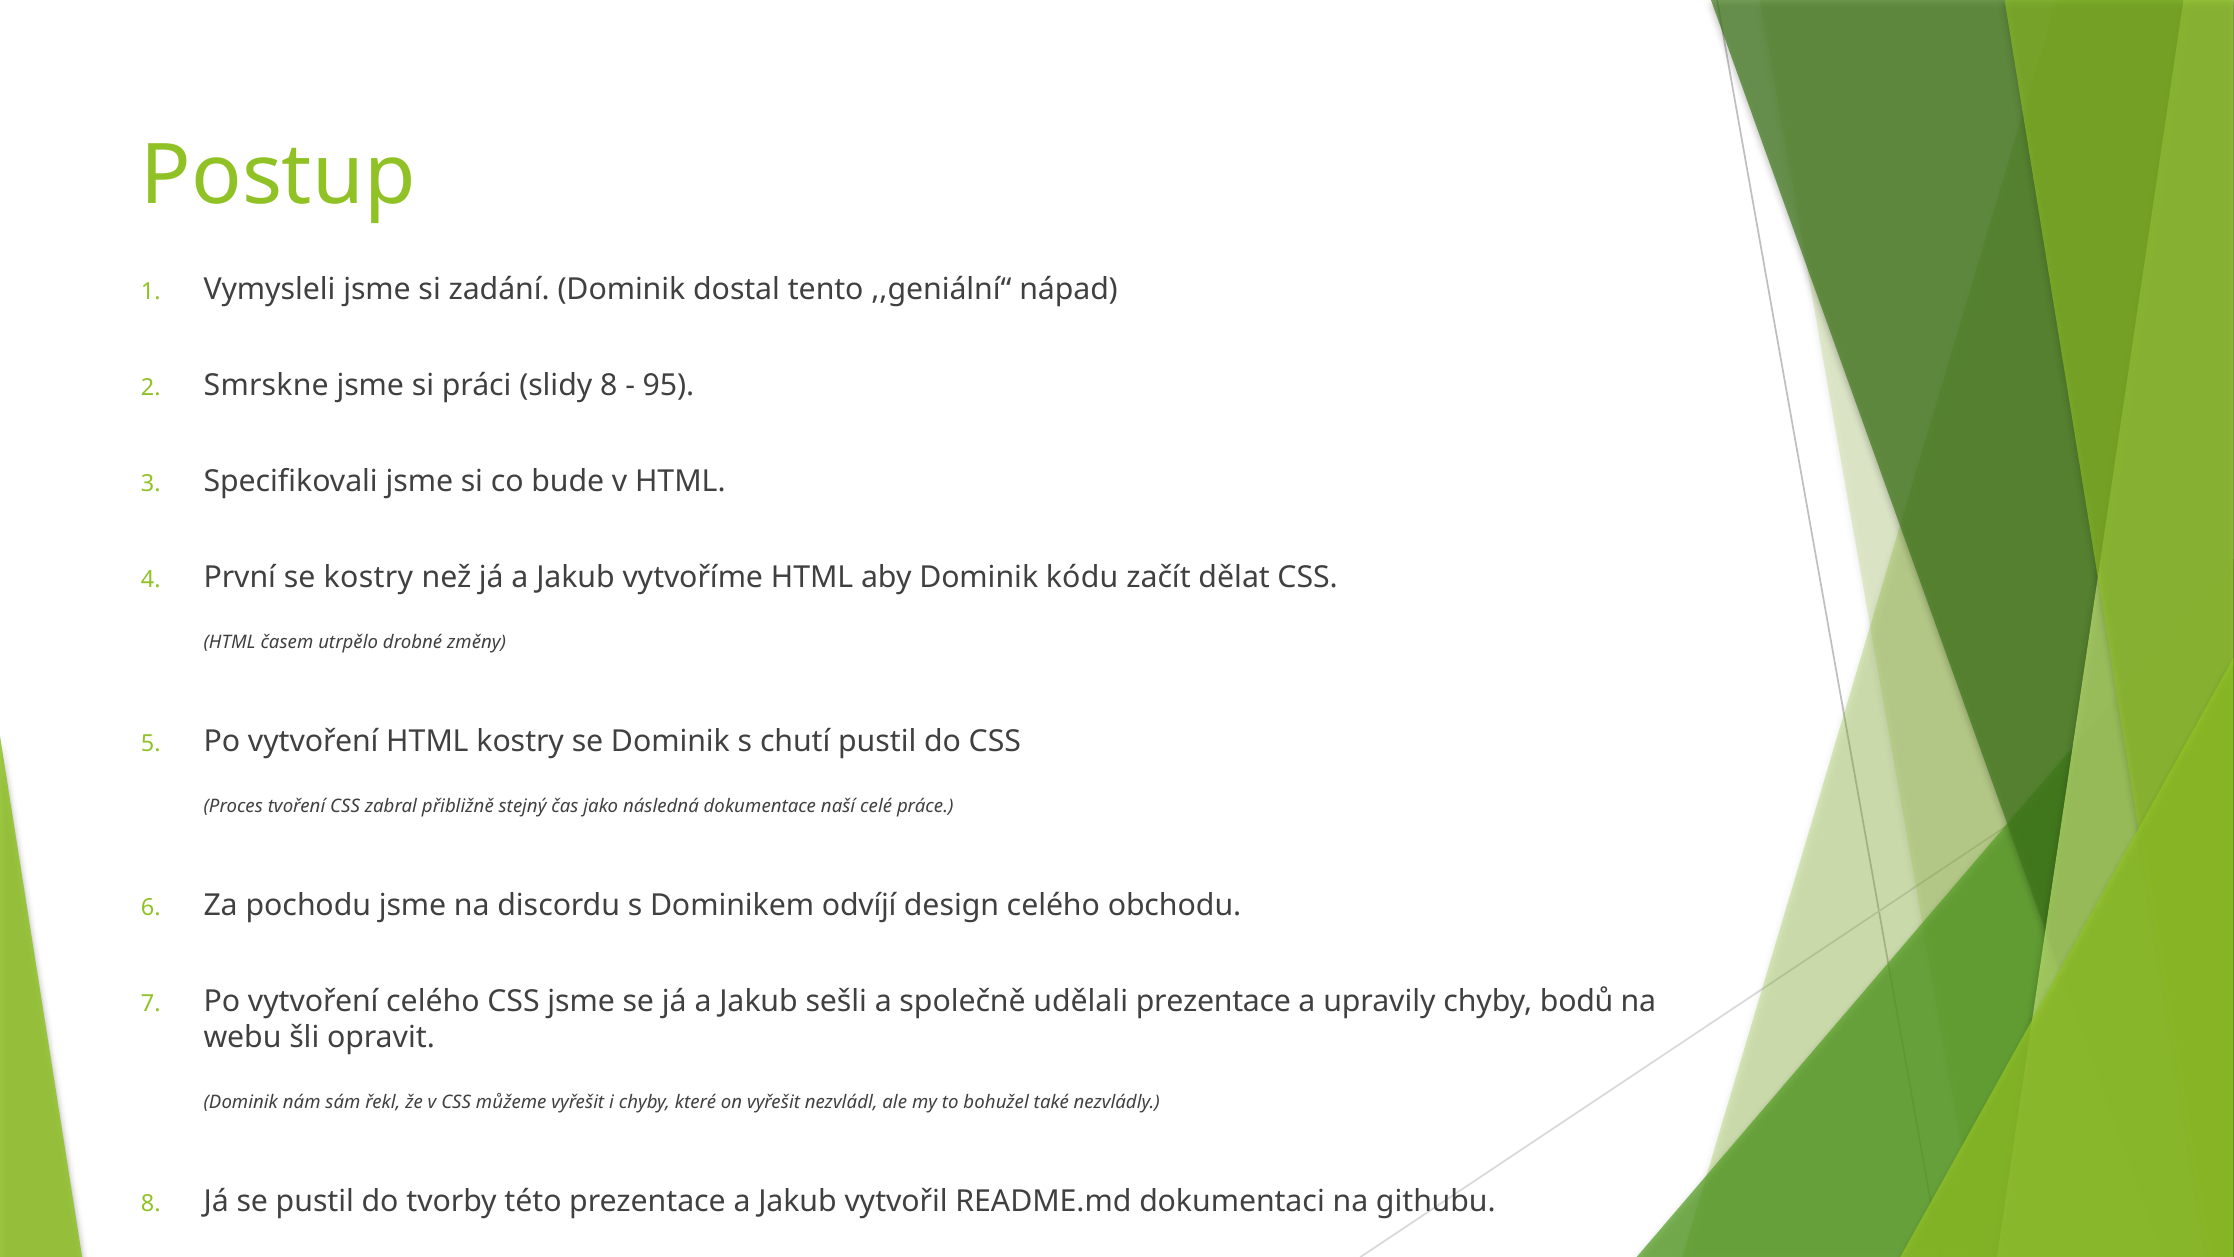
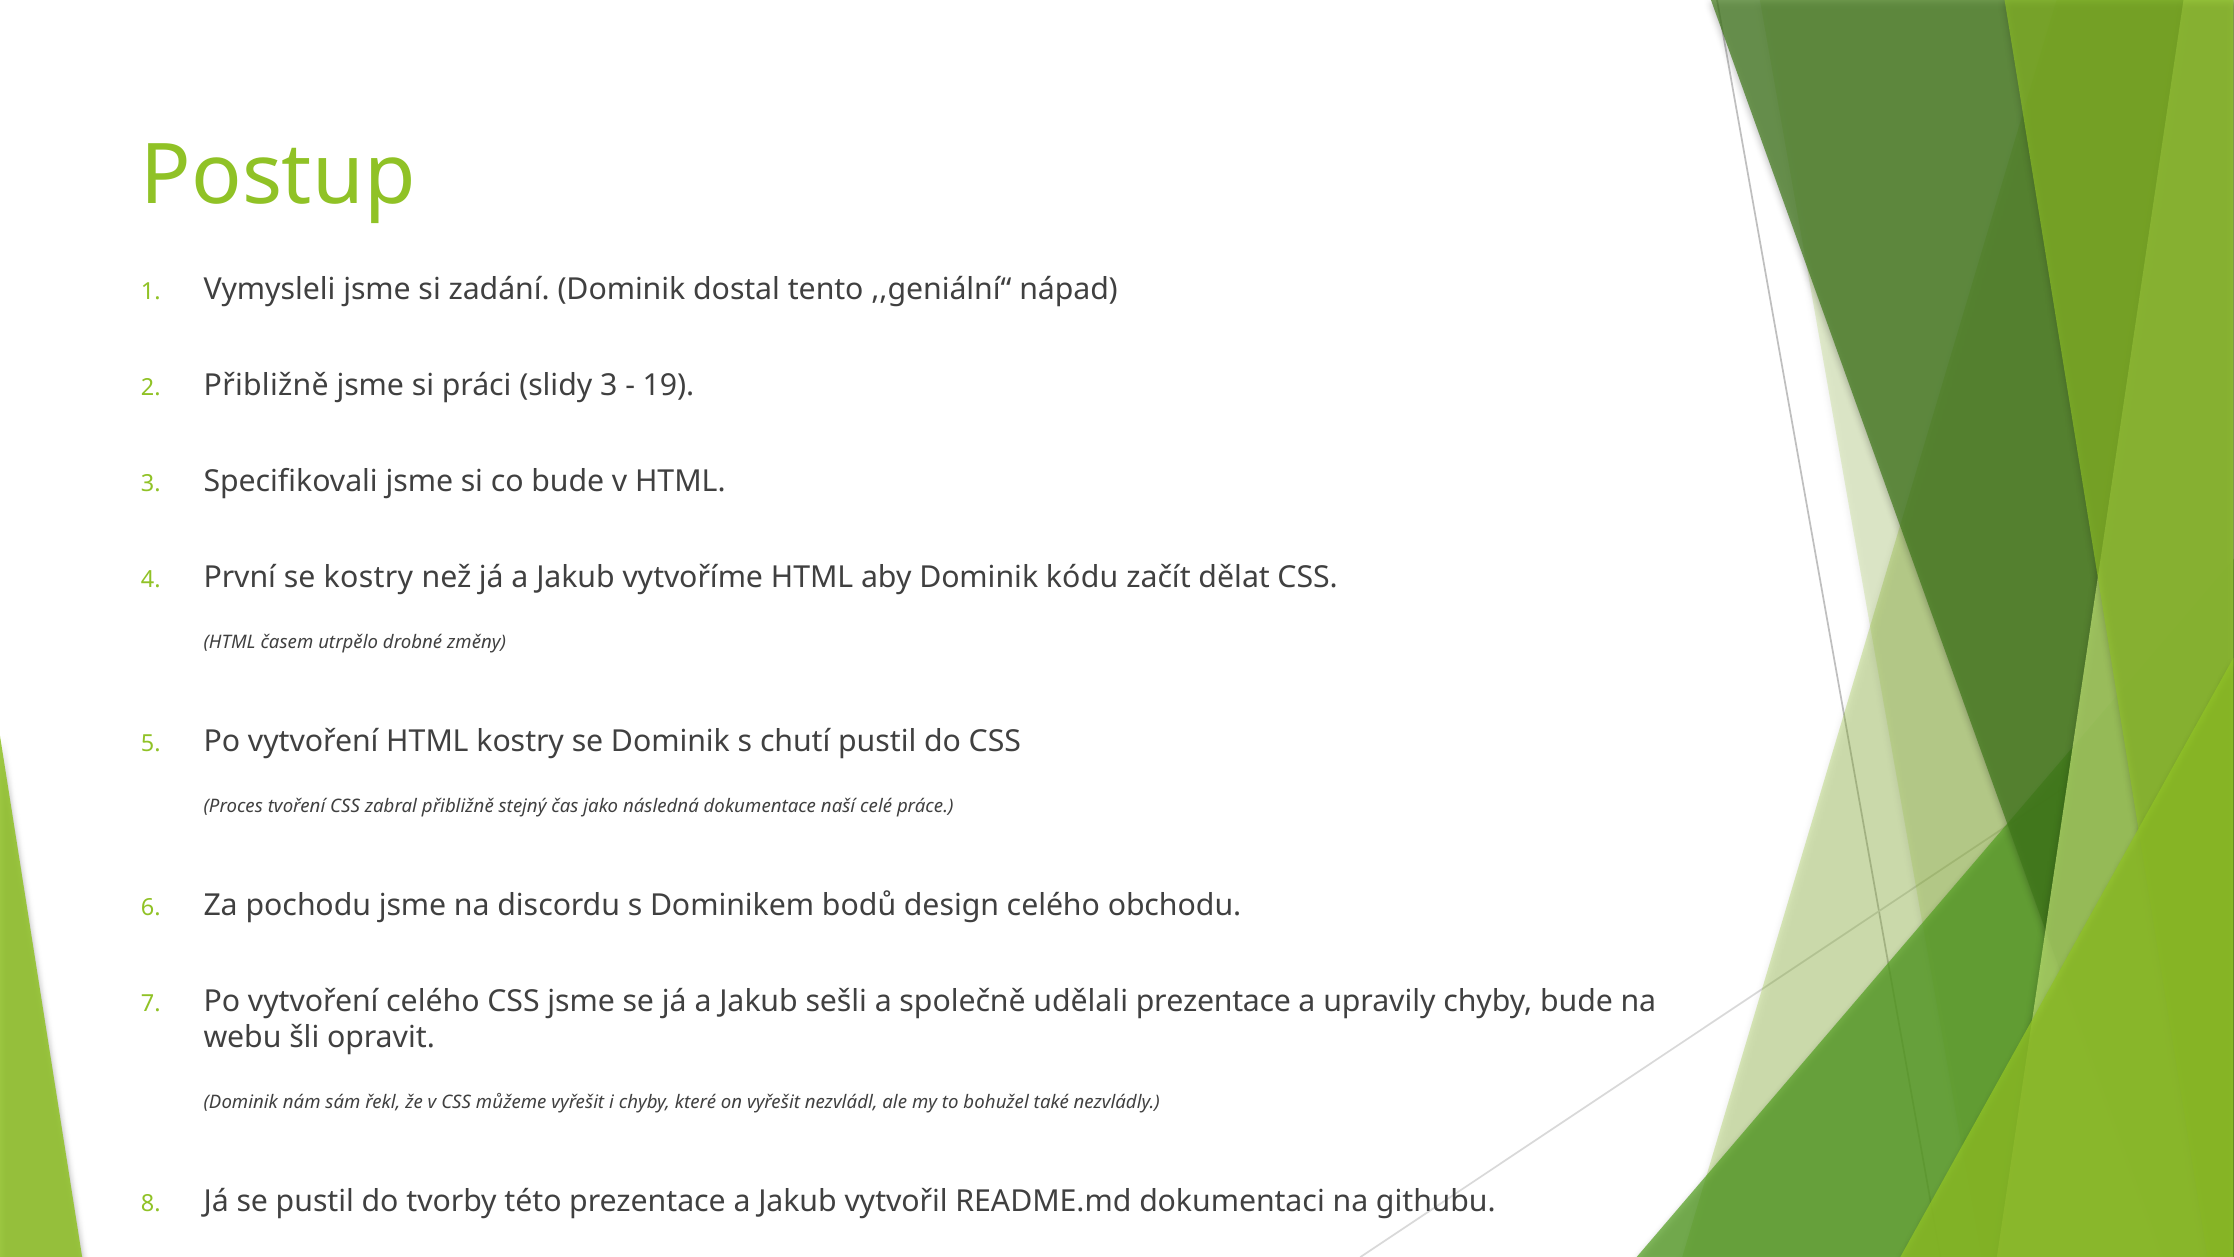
Smrskne: Smrskne -> Přibližně (266, 385)
slidy 8: 8 -> 3 (609, 385)
95: 95 -> 19 (668, 385)
odvíjí: odvíjí -> bodů (859, 905)
chyby bodů: bodů -> bude (1576, 1001)
